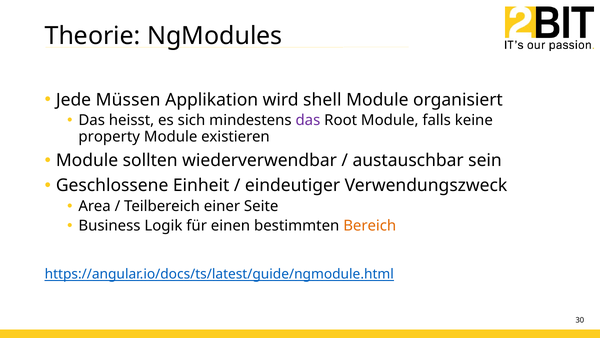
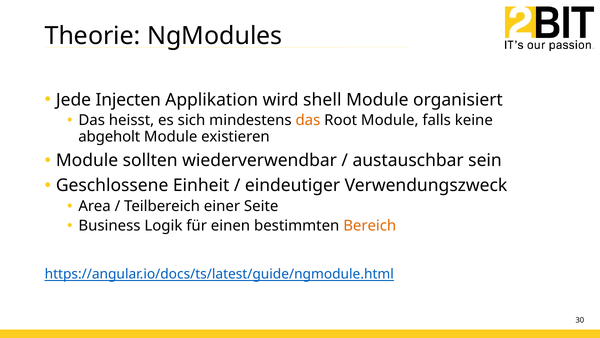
Müssen: Müssen -> Injecten (128, 100)
das colour: purple -> orange (308, 120)
property: property -> abgeholt (109, 137)
